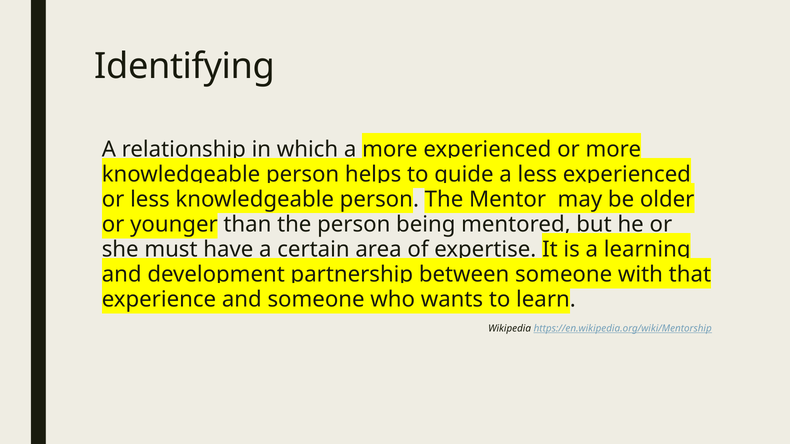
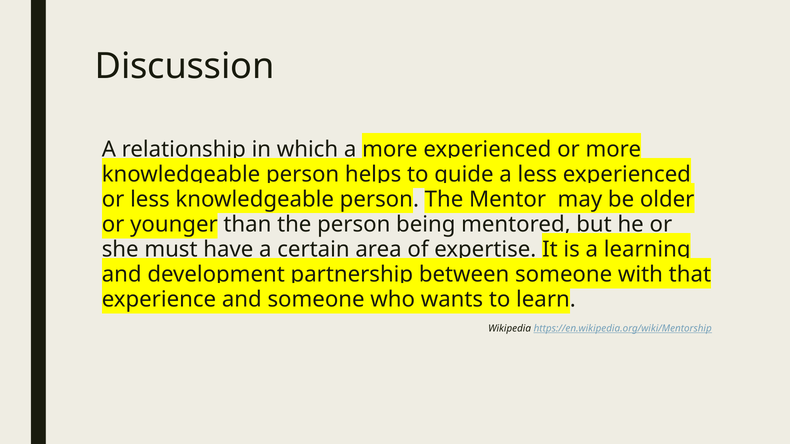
Identifying: Identifying -> Discussion (185, 66)
